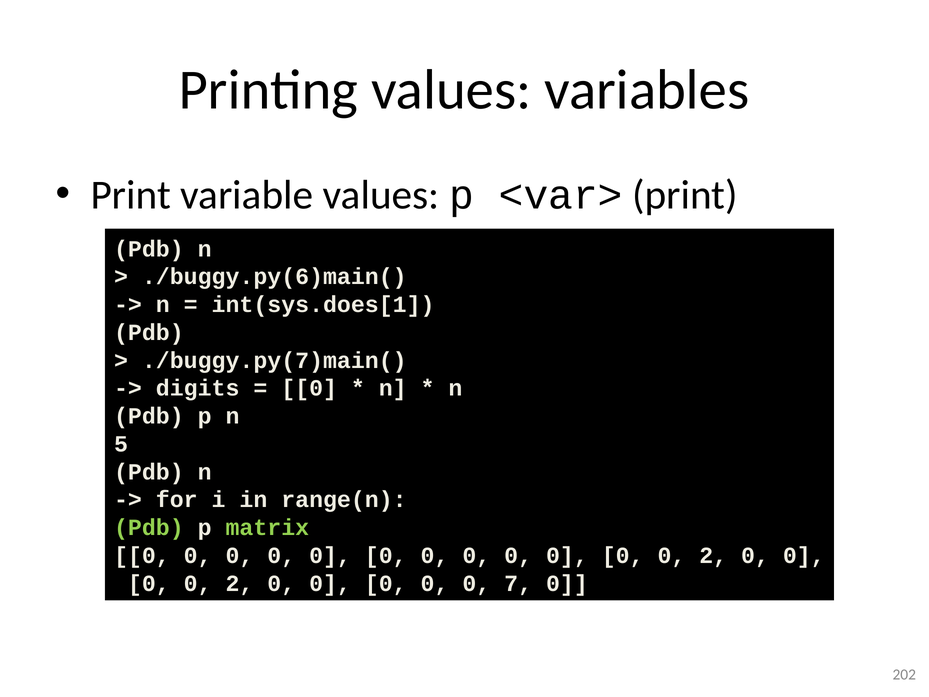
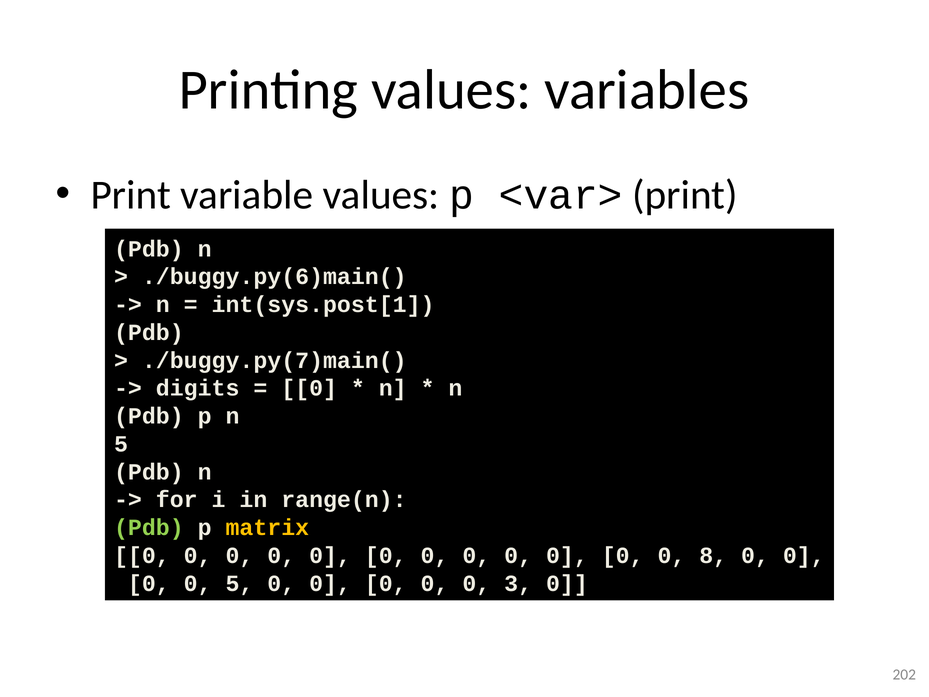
int(sys.does[1: int(sys.does[1 -> int(sys.post[1 (323, 305)
matrix colour: light green -> yellow (267, 527)
2: 2 -> 8 (713, 555)
2: 2 -> 5 (239, 583)
7: 7 -> 3 (518, 583)
